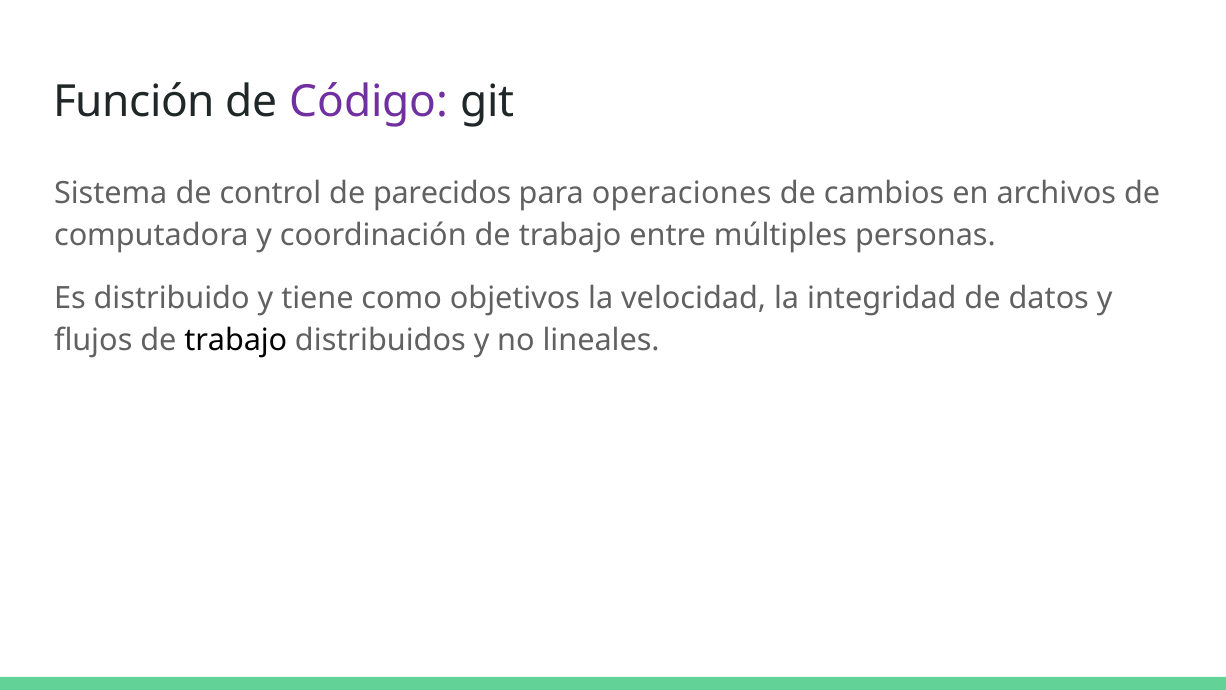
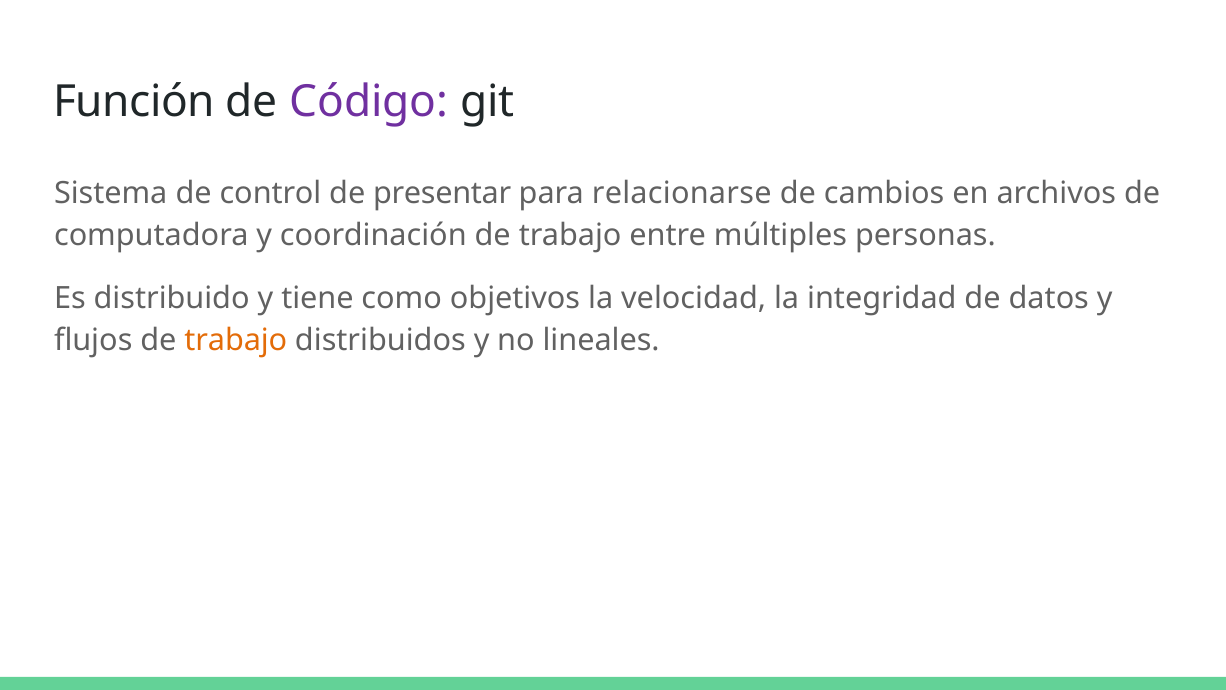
parecidos: parecidos -> presentar (442, 193)
operaciones: operaciones -> relacionarse (682, 193)
trabajo colour: black -> orange (236, 340)
